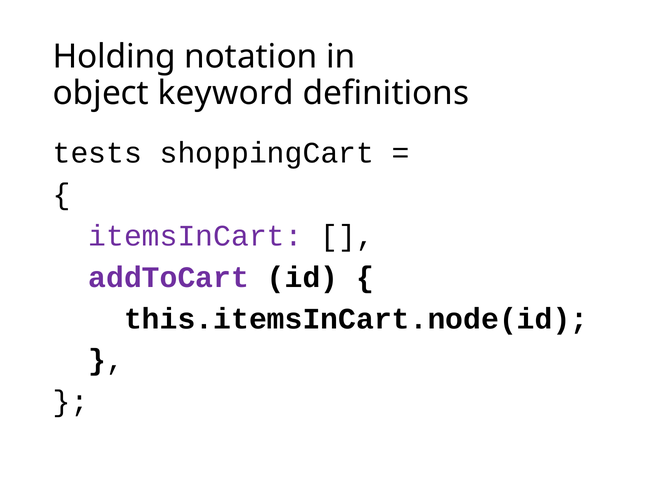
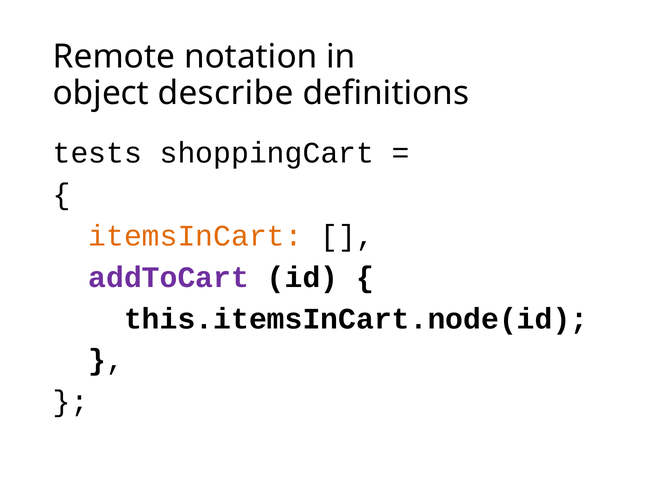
Holding: Holding -> Remote (114, 57)
keyword: keyword -> describe (226, 93)
itemsInCart colour: purple -> orange (195, 236)
